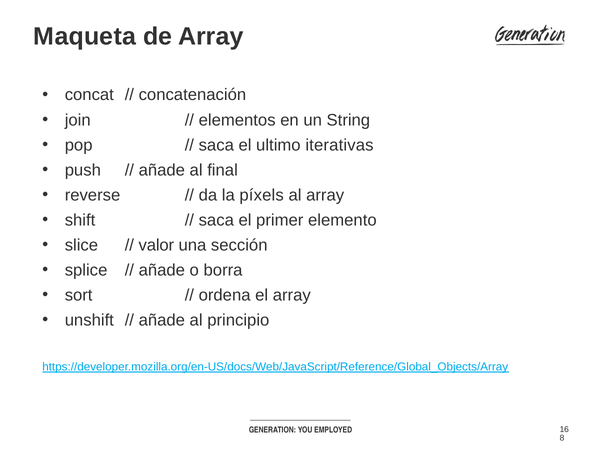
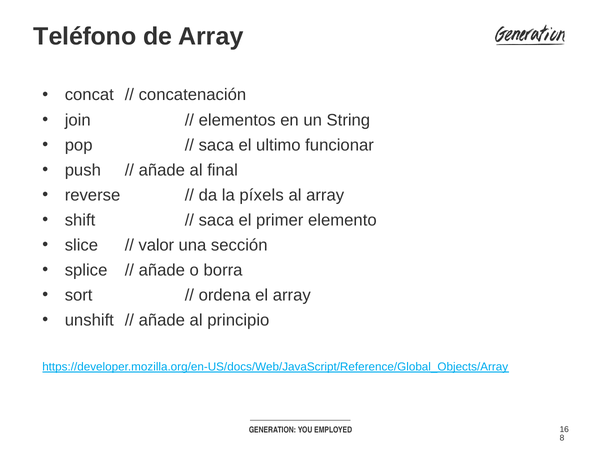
Maqueta: Maqueta -> Teléfono (85, 37)
iterativas: iterativas -> funcionar (340, 145)
